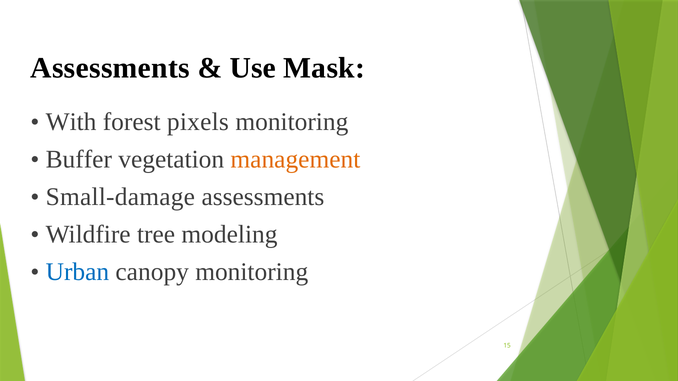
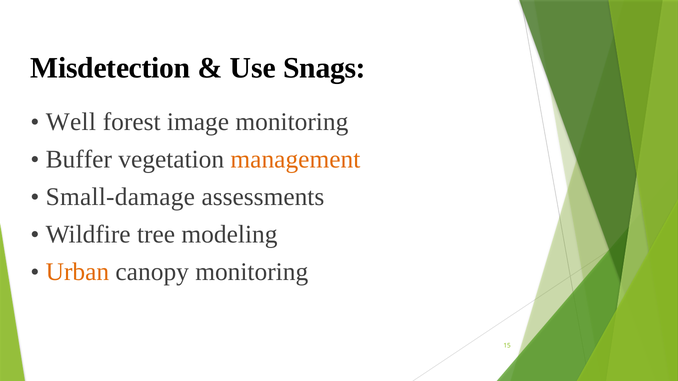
Assessments: Assessments -> Misdetection (110, 68)
Mask: Mask -> Snags (324, 68)
With: With -> Well (71, 122)
pixels: pixels -> image (198, 122)
Urban colour: blue -> orange (77, 272)
